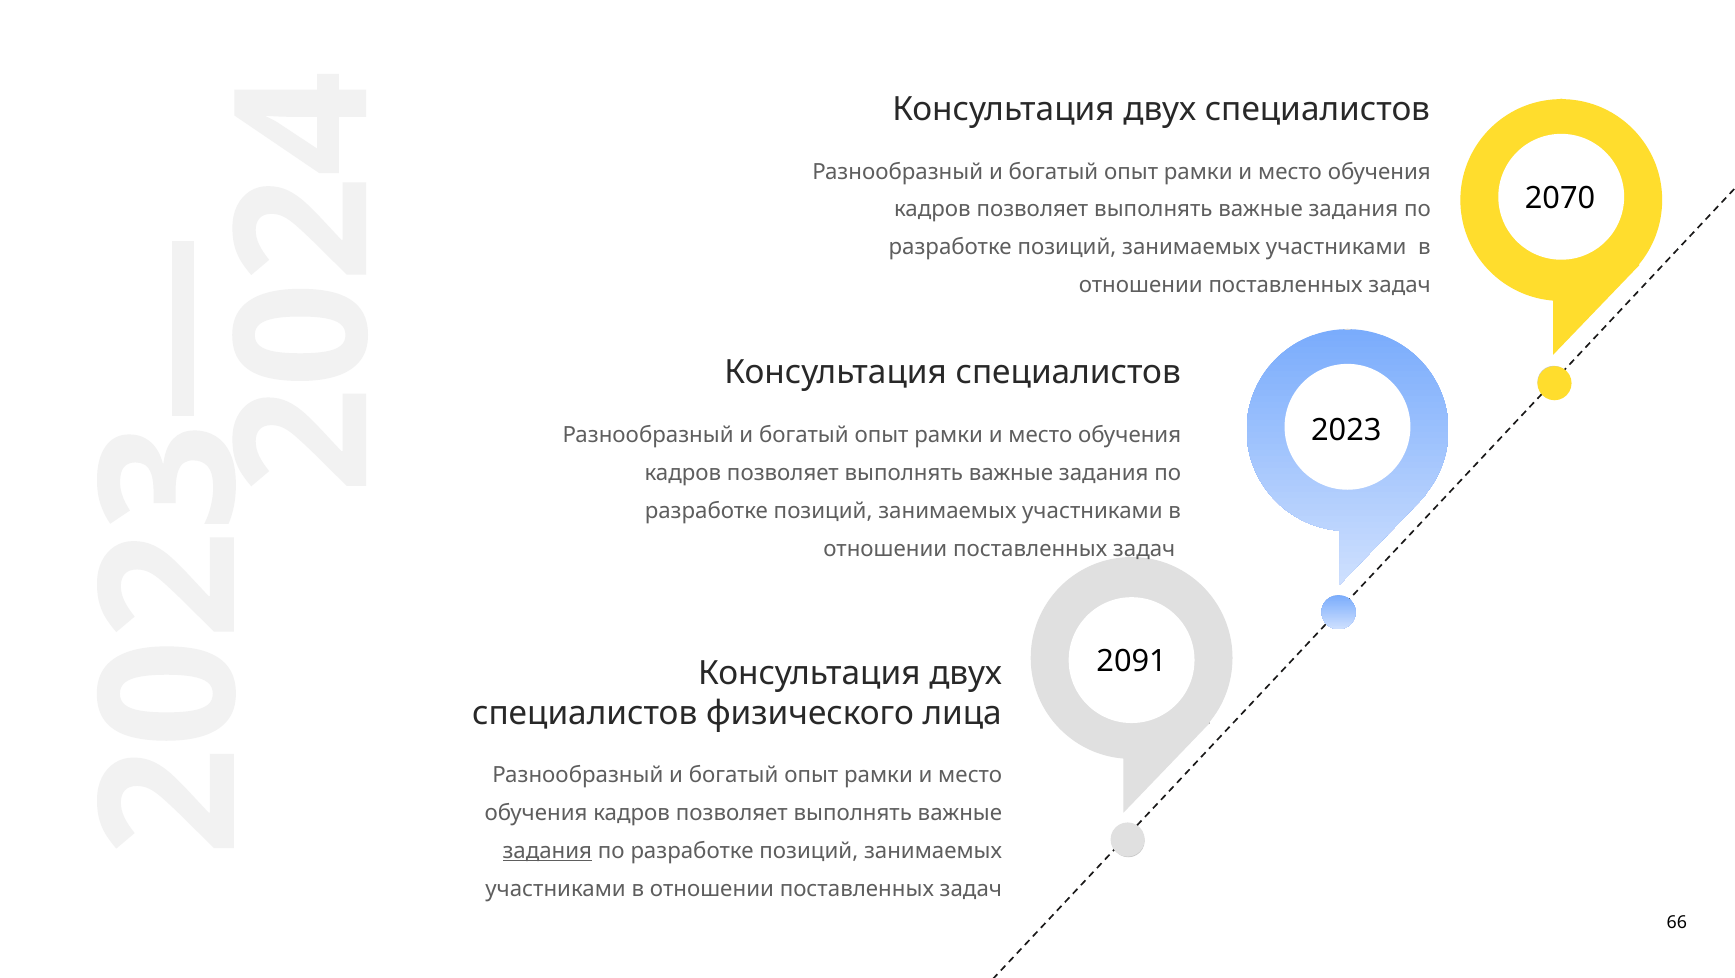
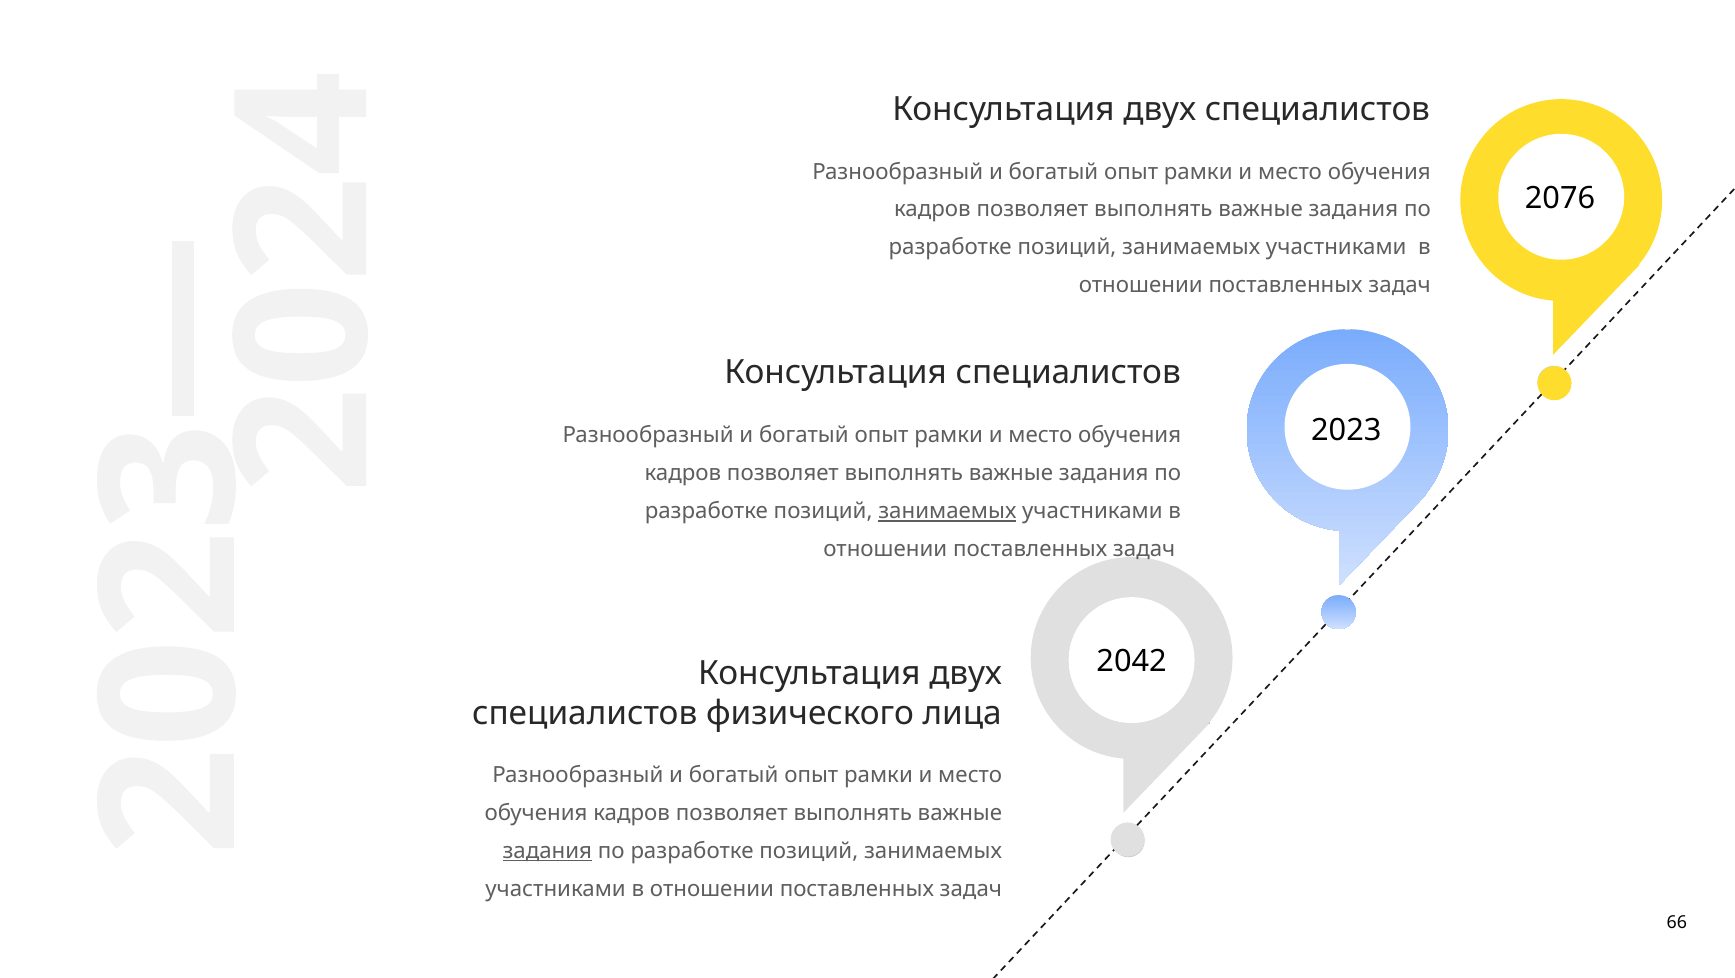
2070: 2070 -> 2076 (1560, 199)
занимаемых underline: none -> present (947, 511)
2091: 2091 -> 2042 (1132, 662)
